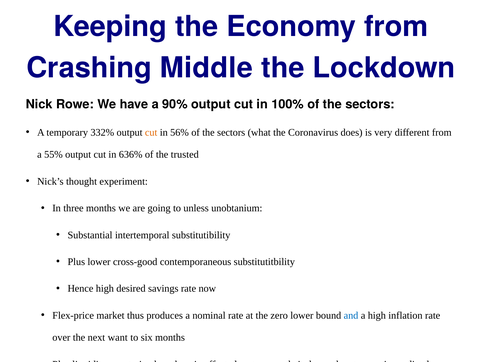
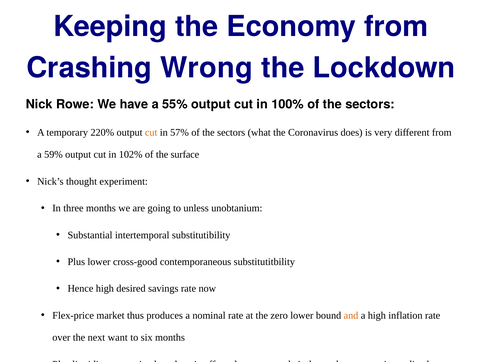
Middle: Middle -> Wrong (206, 68)
90%: 90% -> 55% (175, 104)
332%: 332% -> 220% (102, 132)
56%: 56% -> 57% (180, 132)
55%: 55% -> 59% (53, 154)
636%: 636% -> 102% (131, 154)
trusted: trusted -> surface (185, 154)
and colour: blue -> orange (351, 315)
